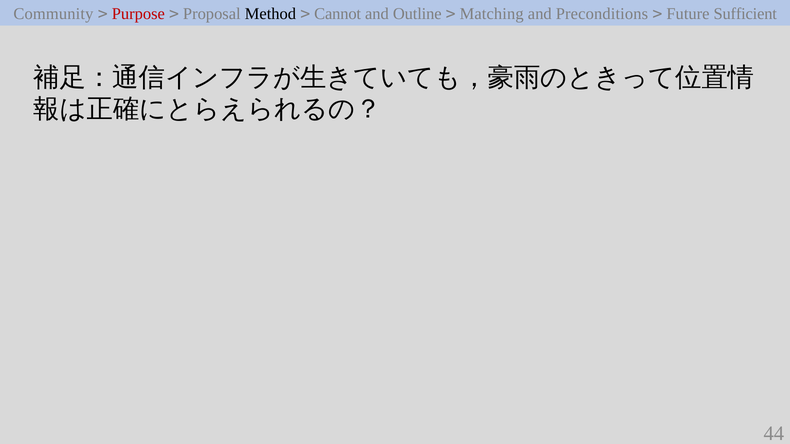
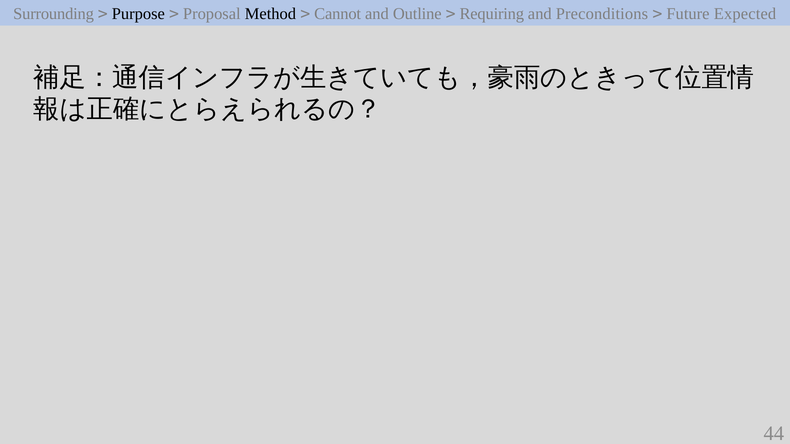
Community: Community -> Surrounding (54, 14)
Purpose colour: red -> black (138, 14)
Matching: Matching -> Requiring (492, 14)
Sufficient: Sufficient -> Expected (745, 14)
